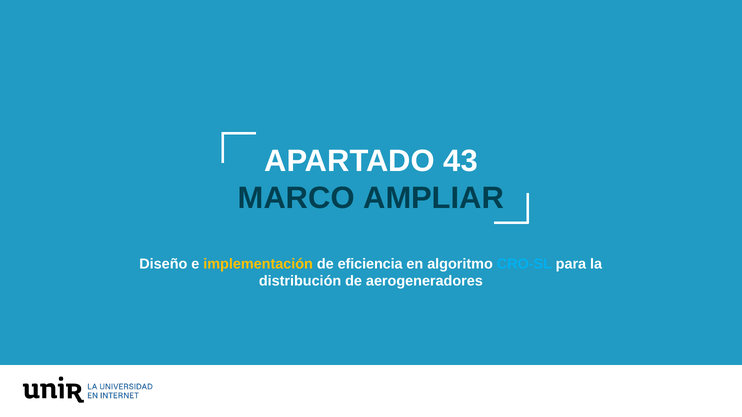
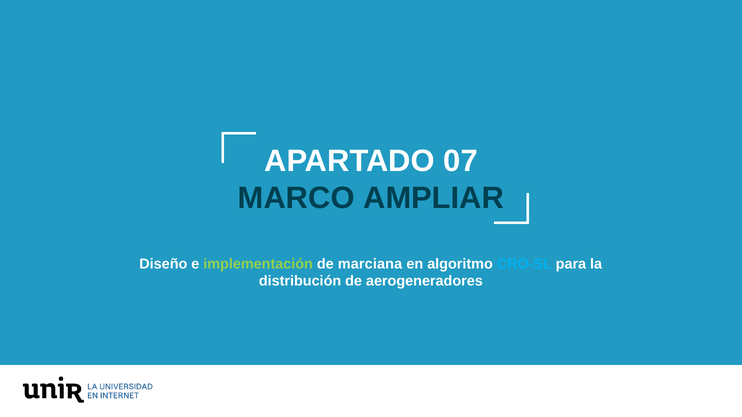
43: 43 -> 07 (461, 161)
implementación colour: yellow -> light green (258, 264)
eficiencia: eficiencia -> marciana (370, 264)
